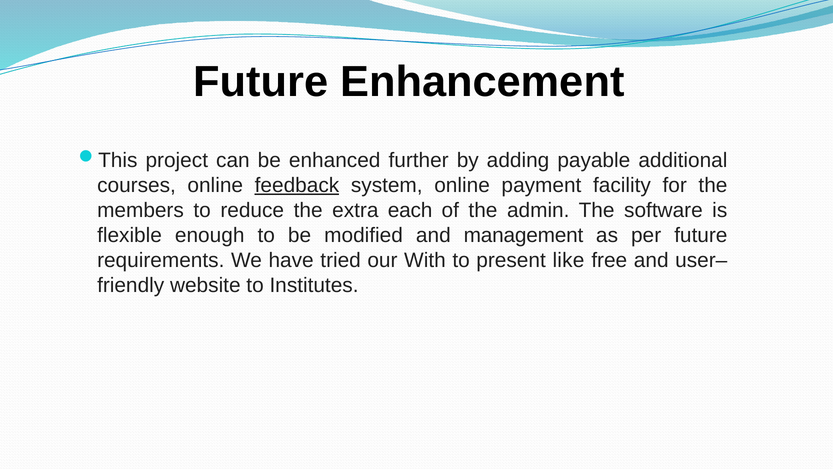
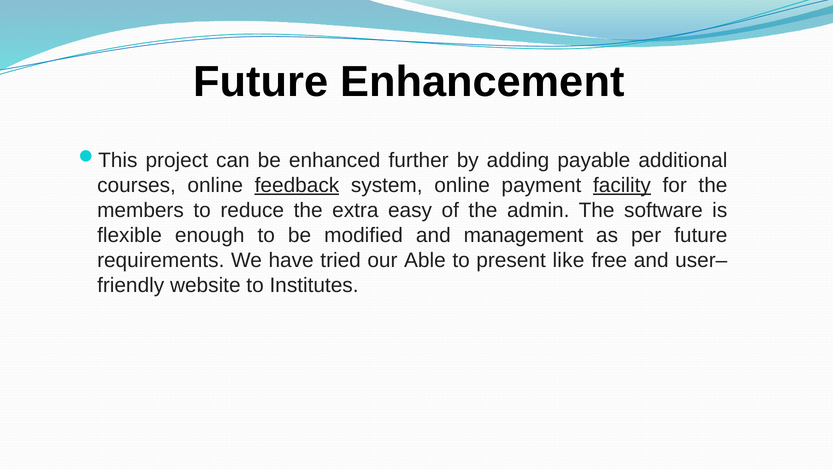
facility underline: none -> present (622, 185)
each: each -> easy (410, 210)
With: With -> Able (425, 260)
